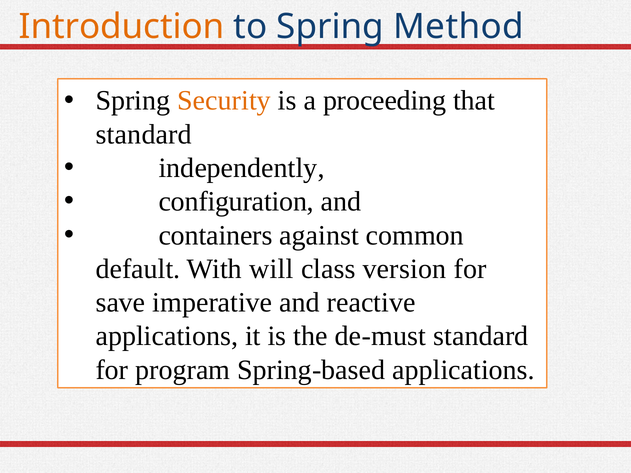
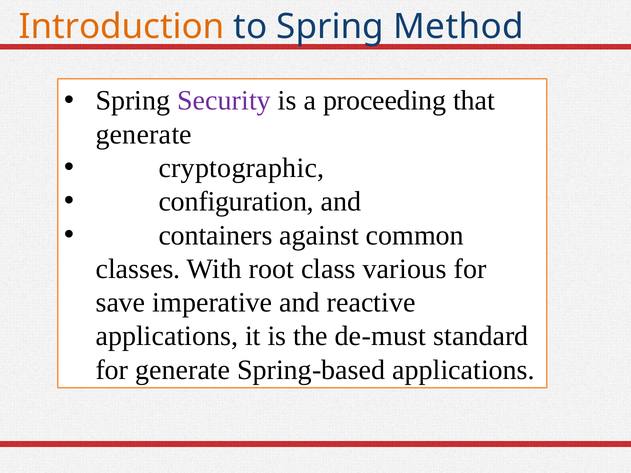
Security colour: orange -> purple (224, 101)
standard: standard -> generate (144, 134)
independently: independently -> cryptographic (242, 168)
default: default -> classes (138, 269)
will: will -> root (271, 269)
version: version -> various (405, 269)
for program: program -> generate (183, 370)
